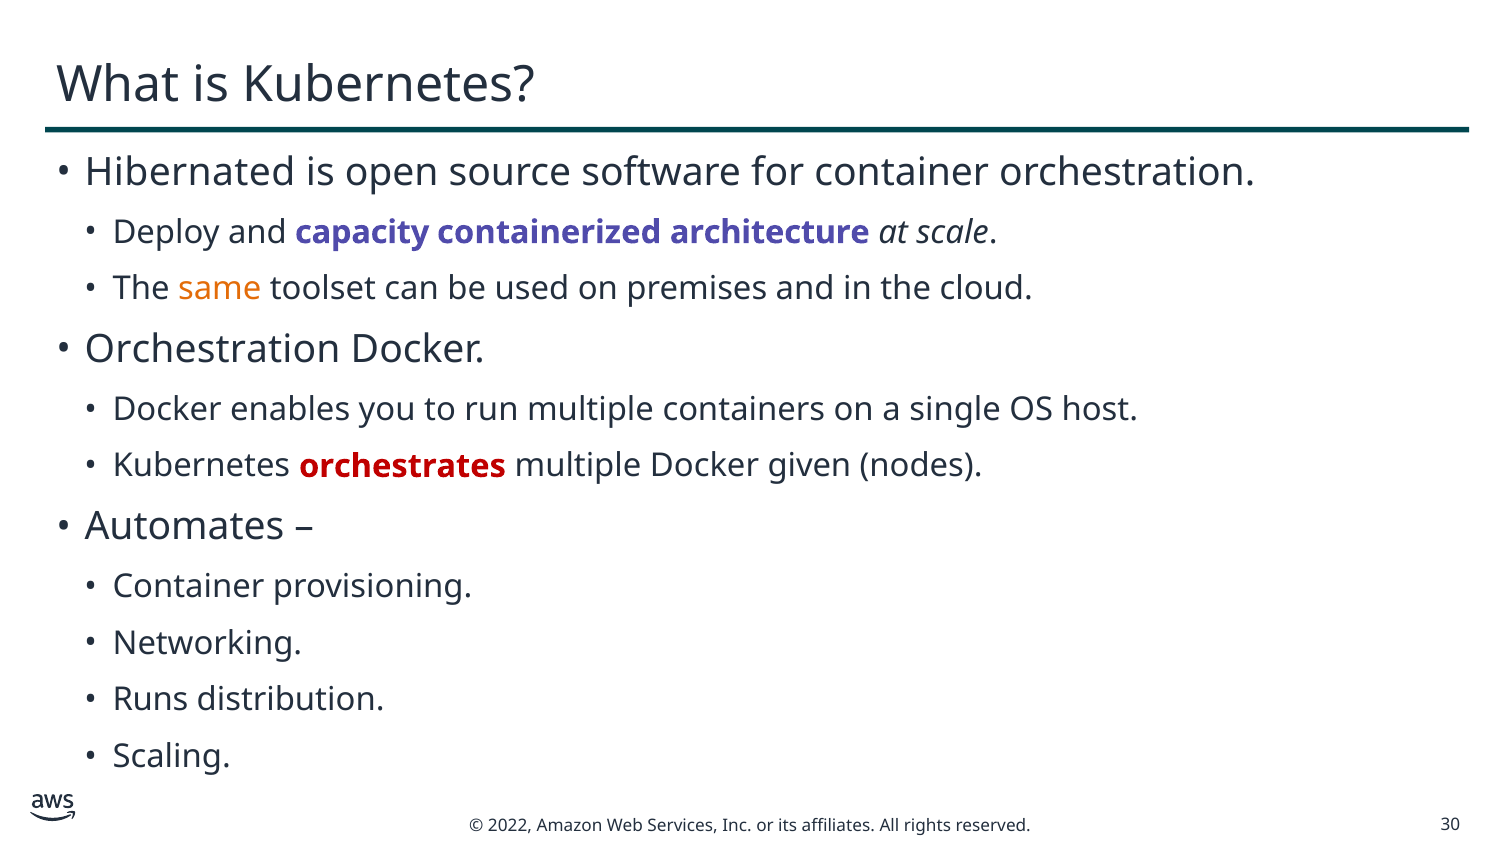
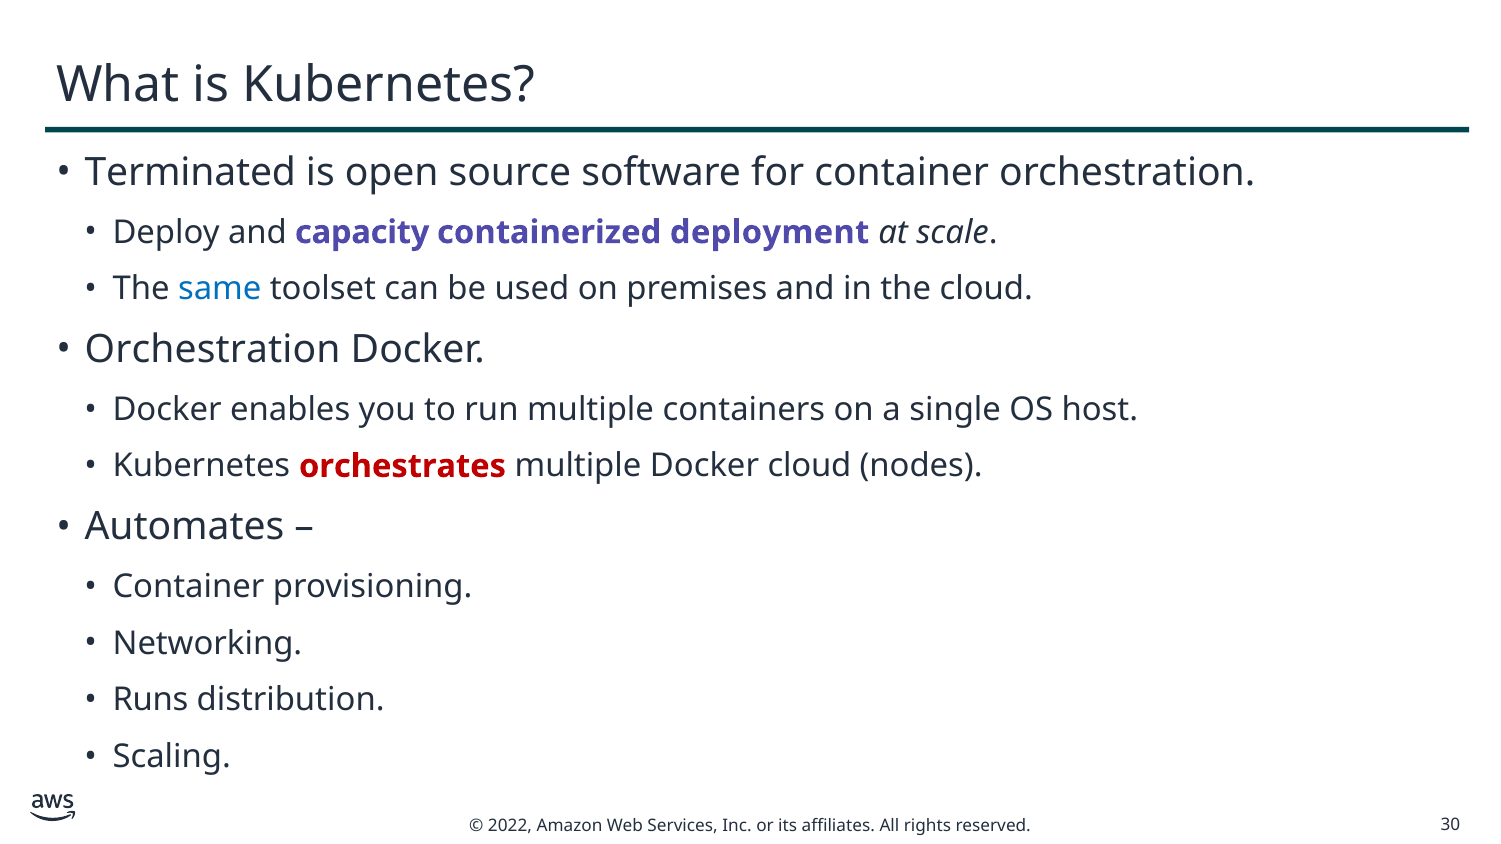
Hibernated: Hibernated -> Terminated (190, 173)
architecture: architecture -> deployment (770, 232)
same colour: orange -> blue (220, 289)
Docker given: given -> cloud (810, 466)
